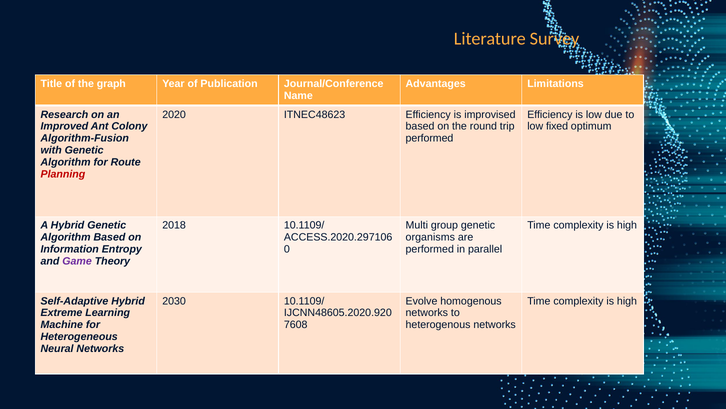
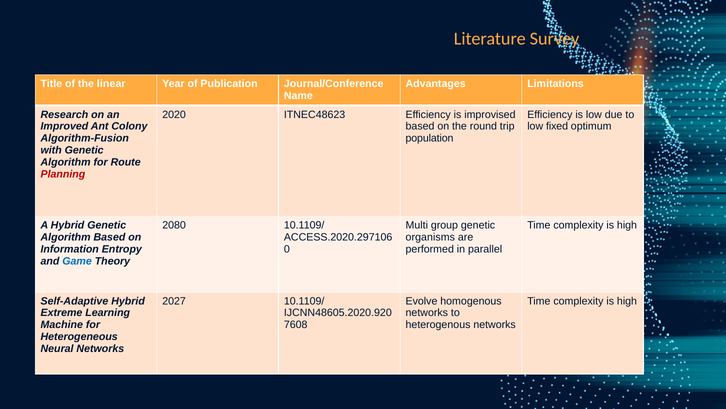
graph: graph -> linear (111, 83)
performed: performed -> population (429, 138)
2018: 2018 -> 2080 (174, 225)
Game colour: purple -> blue (77, 261)
2030: 2030 -> 2027 (174, 301)
